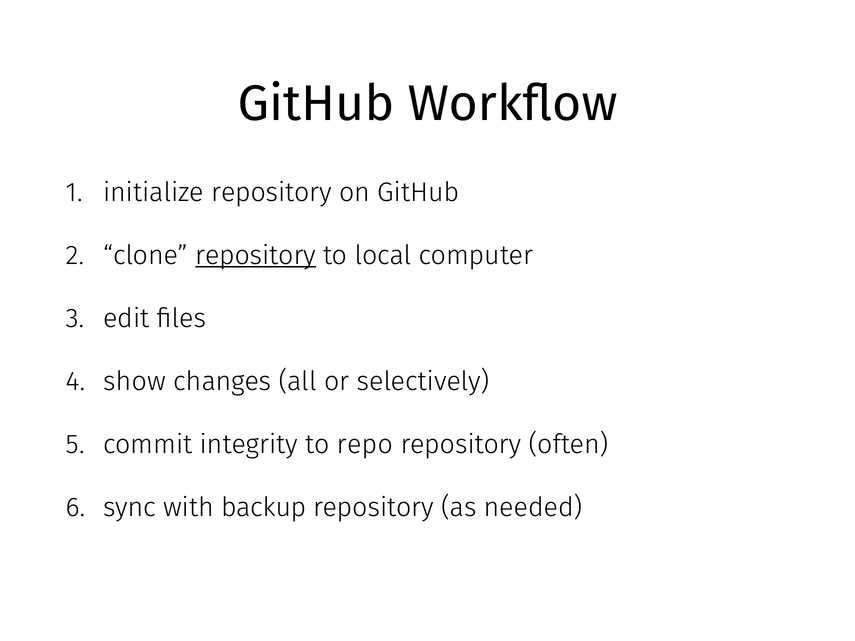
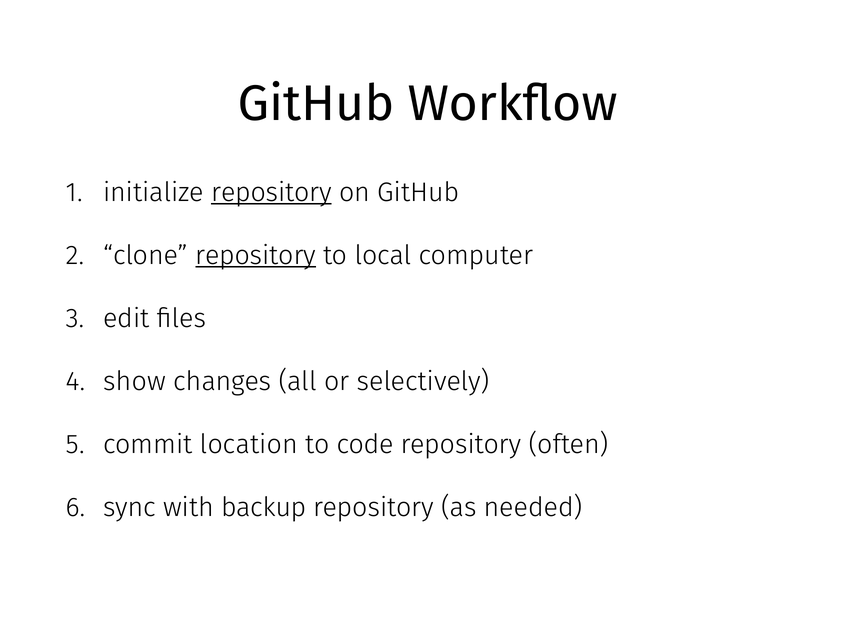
repository underline: none -> present (272, 192)
integrity: integrity -> location (249, 444)
repo: repo -> code (365, 444)
